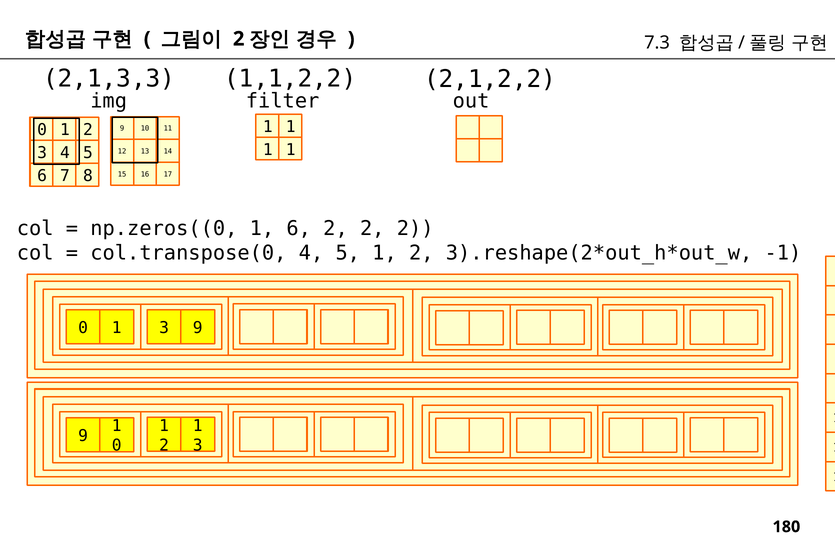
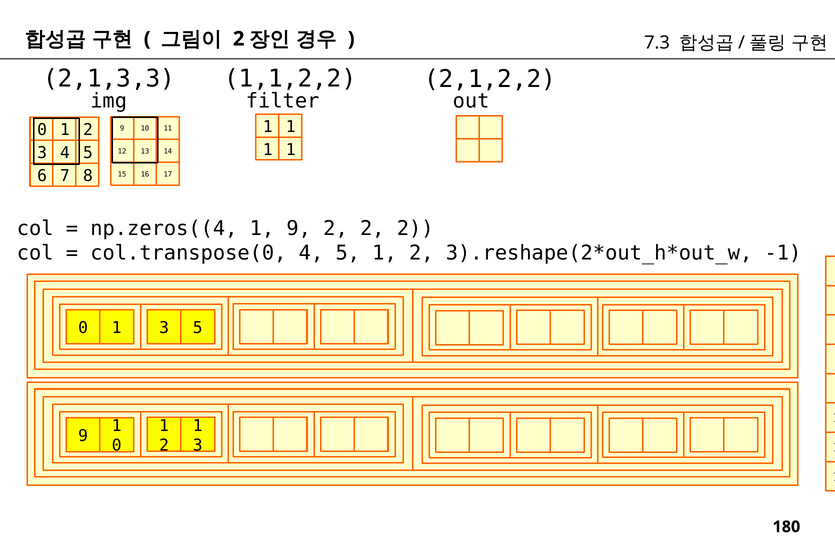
np.zeros((0: np.zeros((0 -> np.zeros((4 (164, 229)
1 6: 6 -> 9 (299, 229)
0 1 3 9: 9 -> 5 (198, 328)
